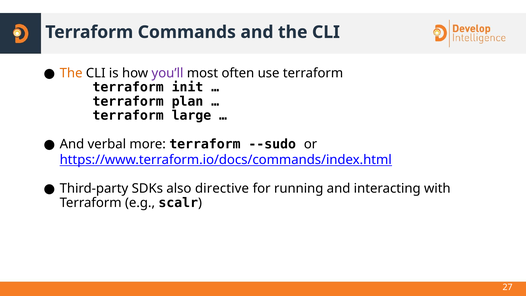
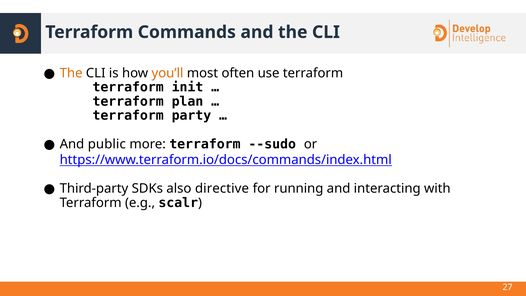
you’ll colour: purple -> orange (167, 73)
large: large -> party (191, 116)
verbal: verbal -> public (107, 144)
